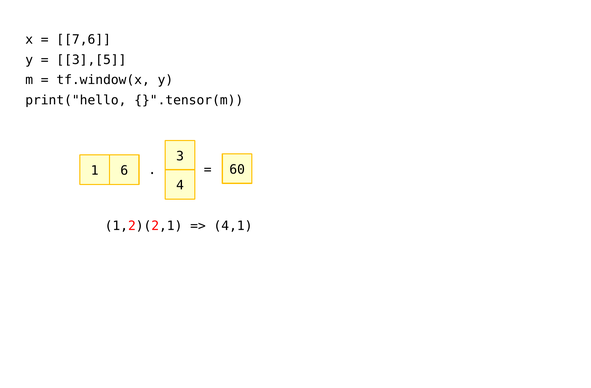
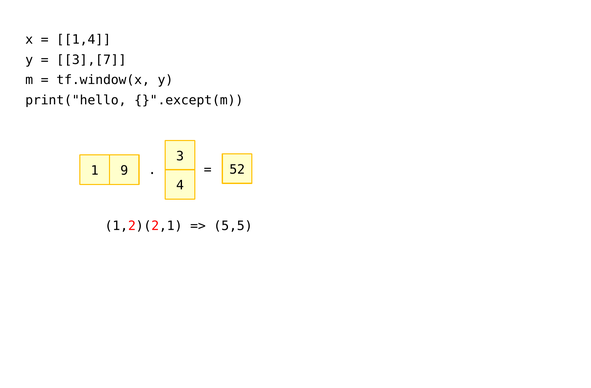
7,6: 7,6 -> 1,4 (84, 40)
3],[5: 3],[5 -> 3],[7 (91, 60)
}".tensor(m: }".tensor(m -> }".except(m (189, 100)
60: 60 -> 52 (237, 170)
6: 6 -> 9 (124, 171)
4,1: 4,1 -> 5,5 (233, 226)
